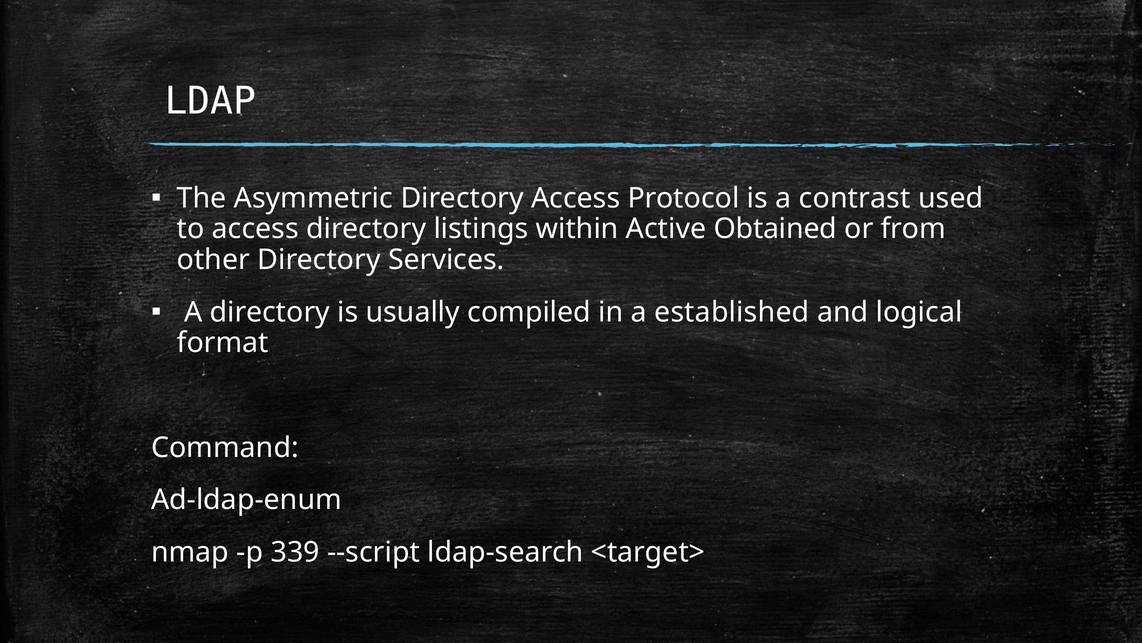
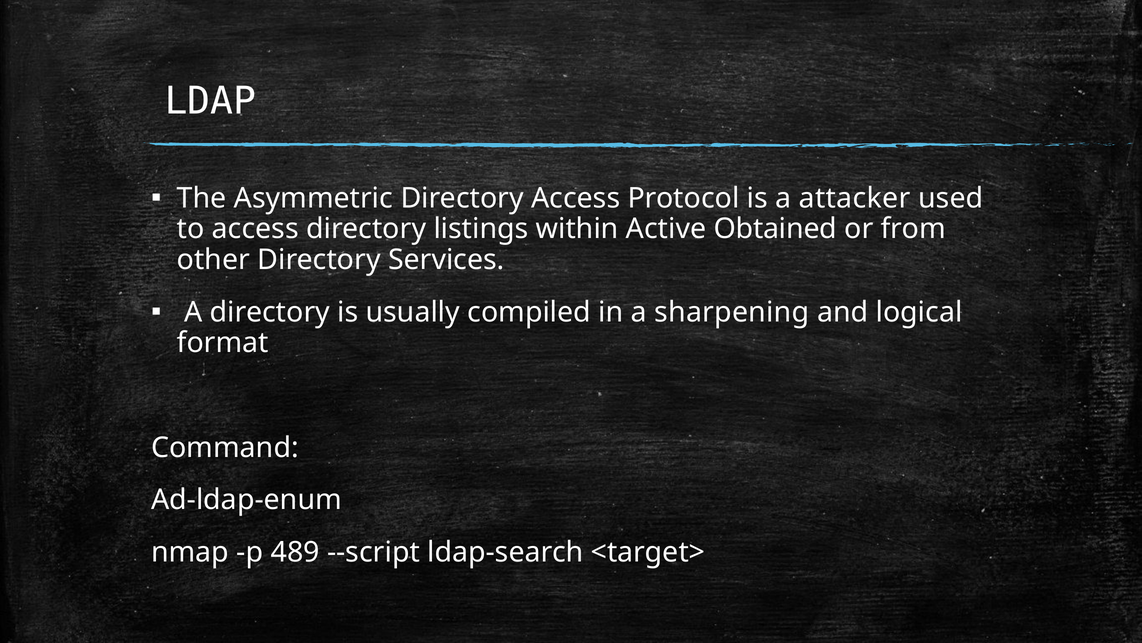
contrast: contrast -> attacker (855, 198)
established: established -> sharpening (732, 312)
339: 339 -> 489 (295, 552)
